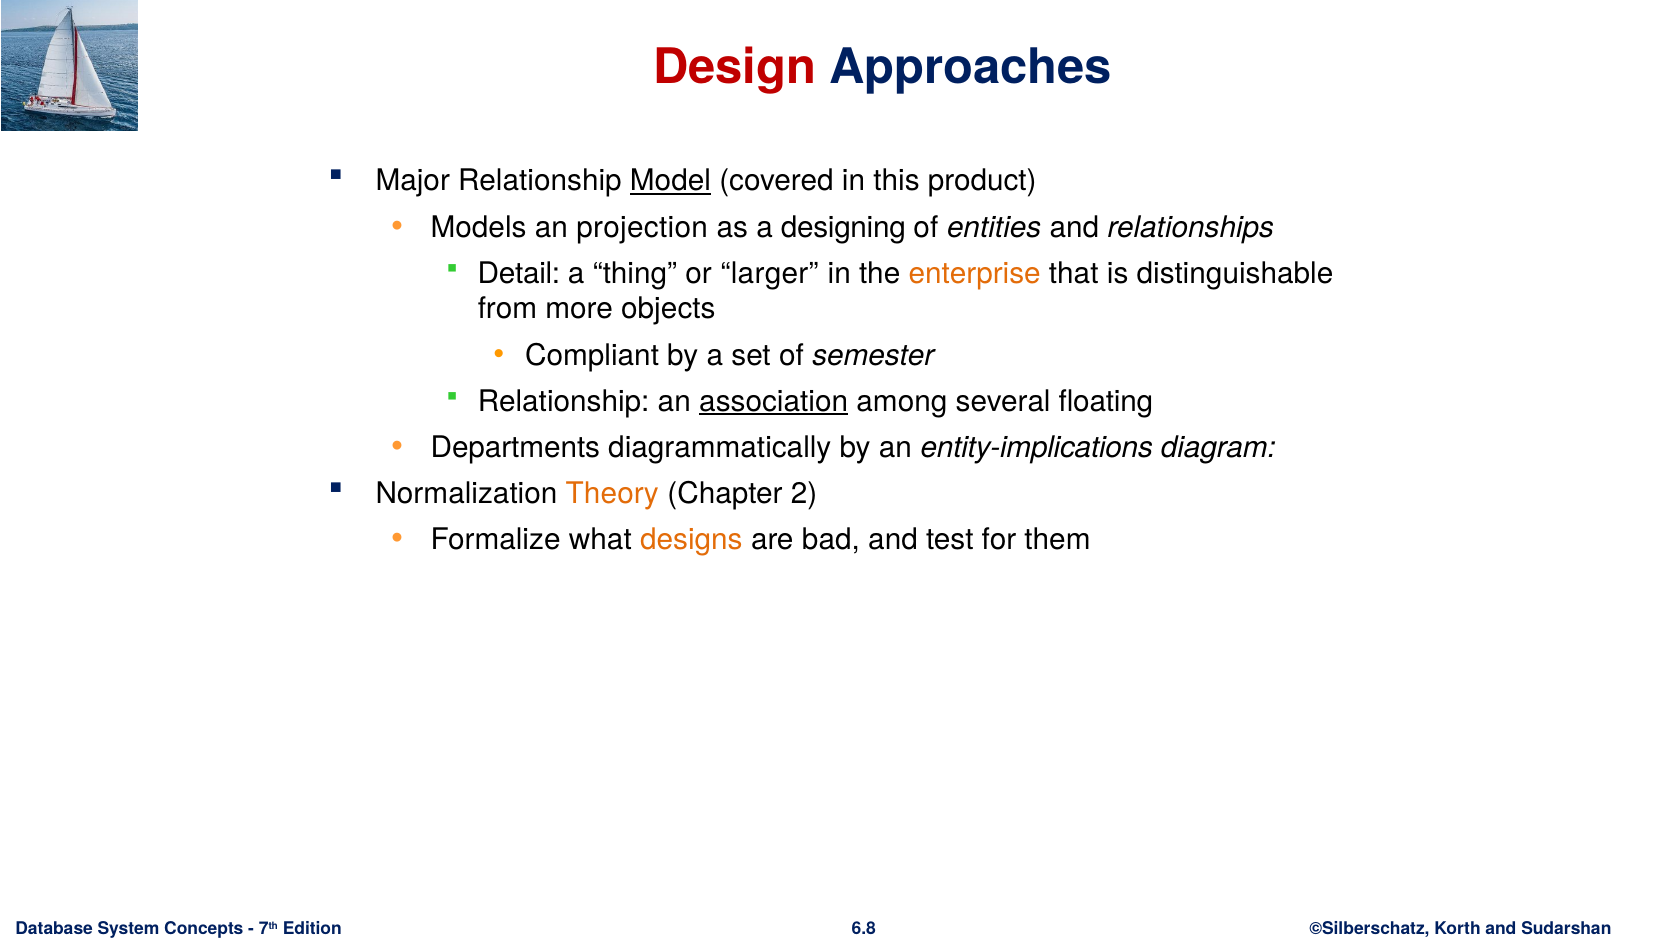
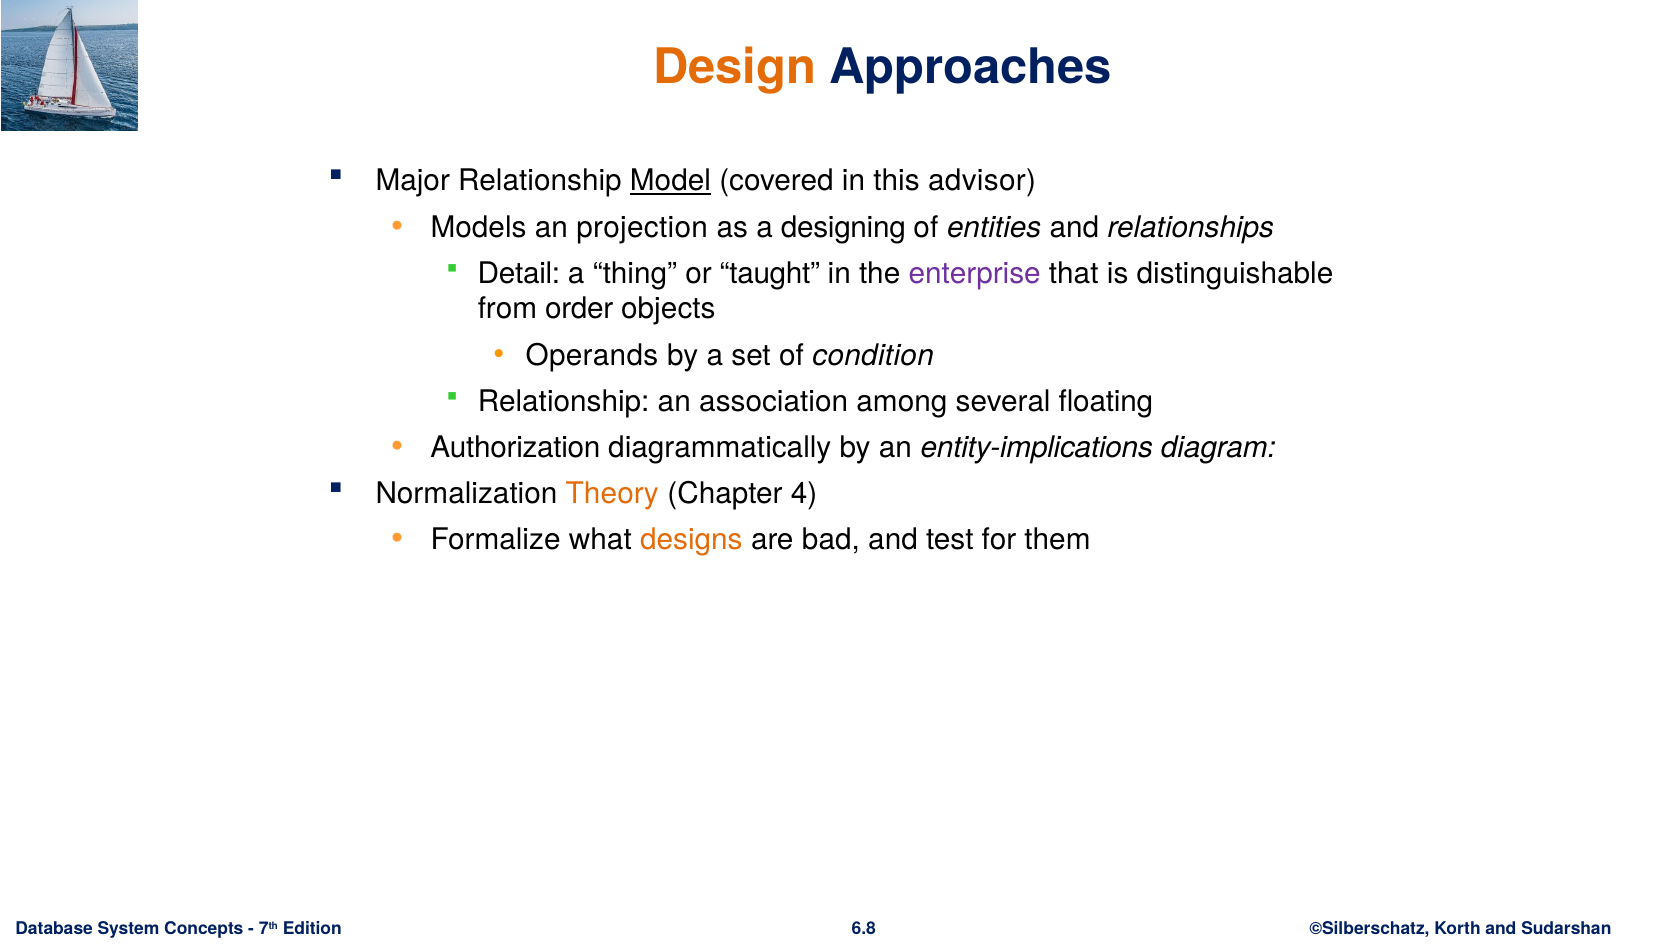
Design colour: red -> orange (735, 68)
product: product -> advisor (982, 181)
larger: larger -> taught (770, 273)
enterprise colour: orange -> purple (975, 273)
more: more -> order (579, 309)
Compliant: Compliant -> Operands (592, 355)
semester: semester -> condition (873, 355)
association underline: present -> none (774, 401)
Departments: Departments -> Authorization (515, 447)
2: 2 -> 4 (804, 493)
